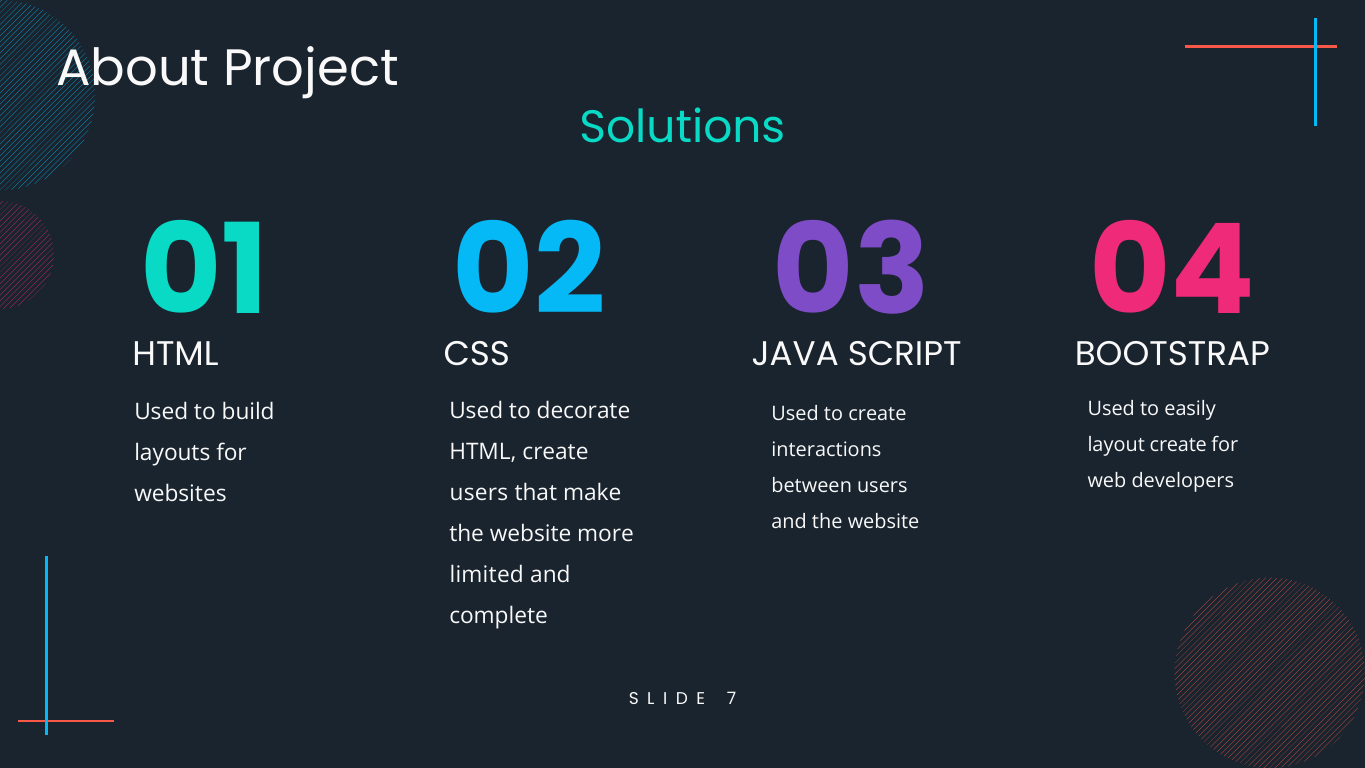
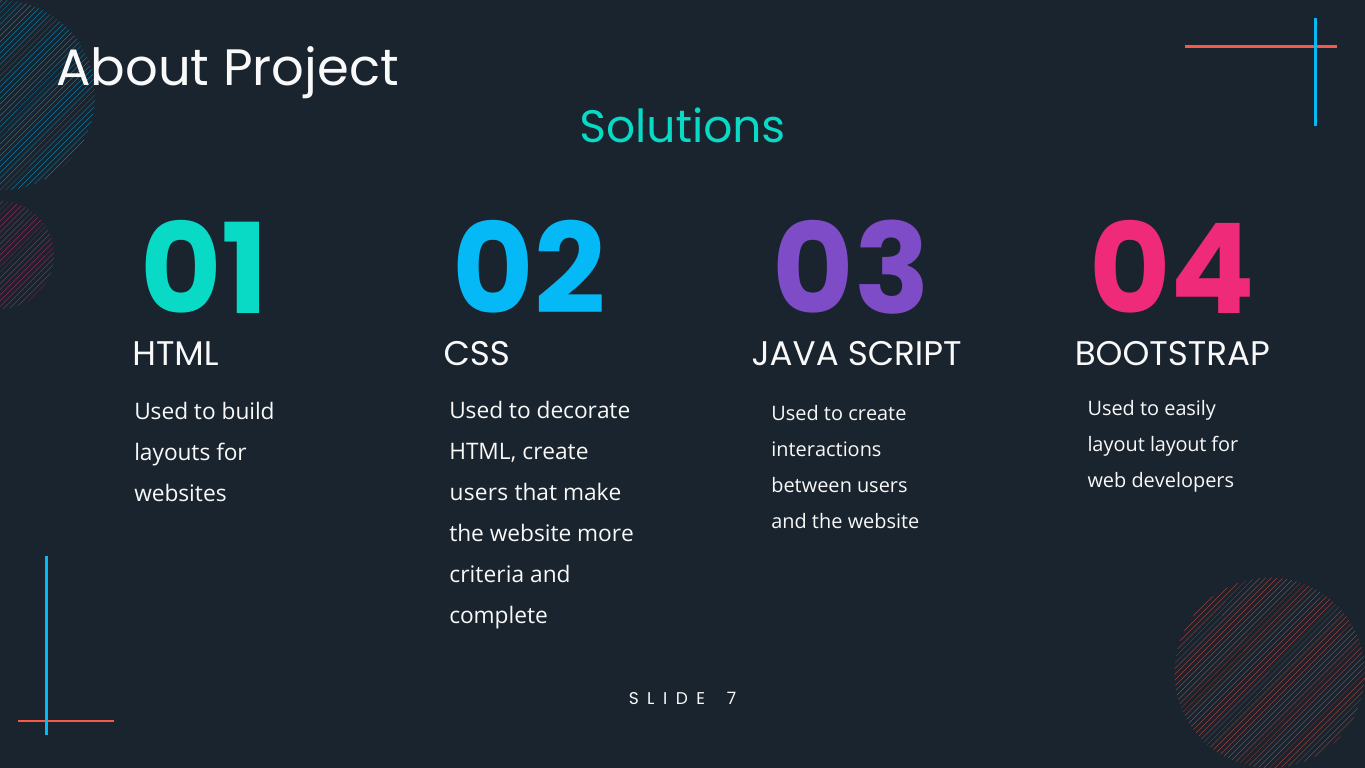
layout create: create -> layout (1178, 445)
limited: limited -> criteria (487, 575)
